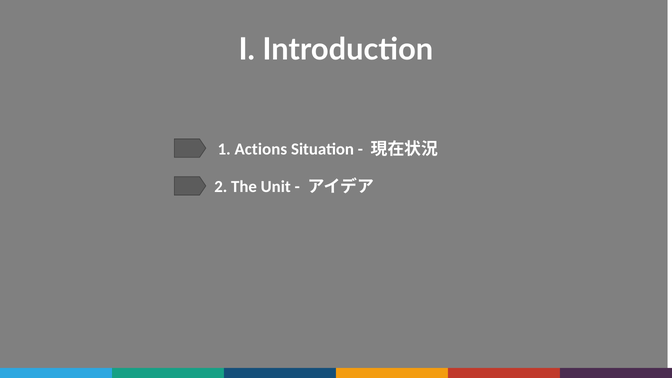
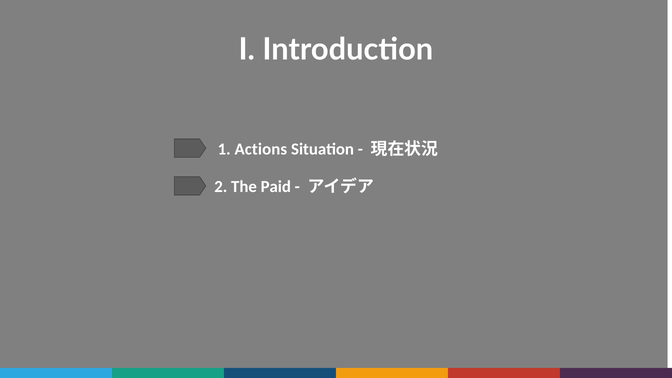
Unit: Unit -> Paid (276, 187)
